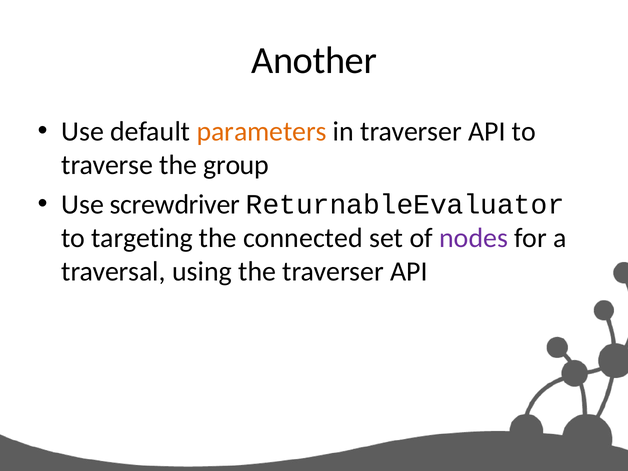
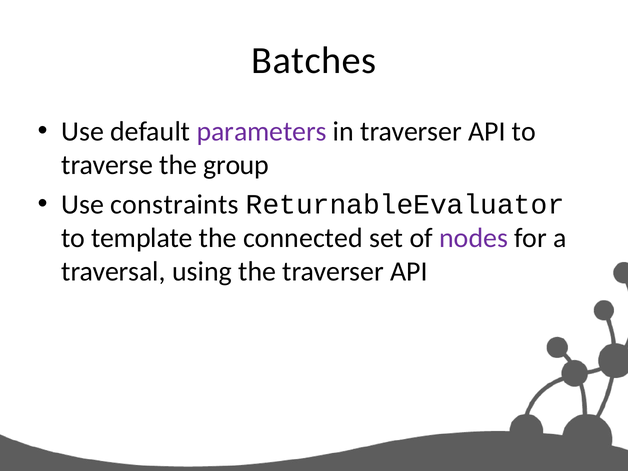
Another: Another -> Batches (314, 61)
parameters colour: orange -> purple (262, 132)
screwdriver: screwdriver -> constraints (175, 204)
targeting: targeting -> template (142, 238)
